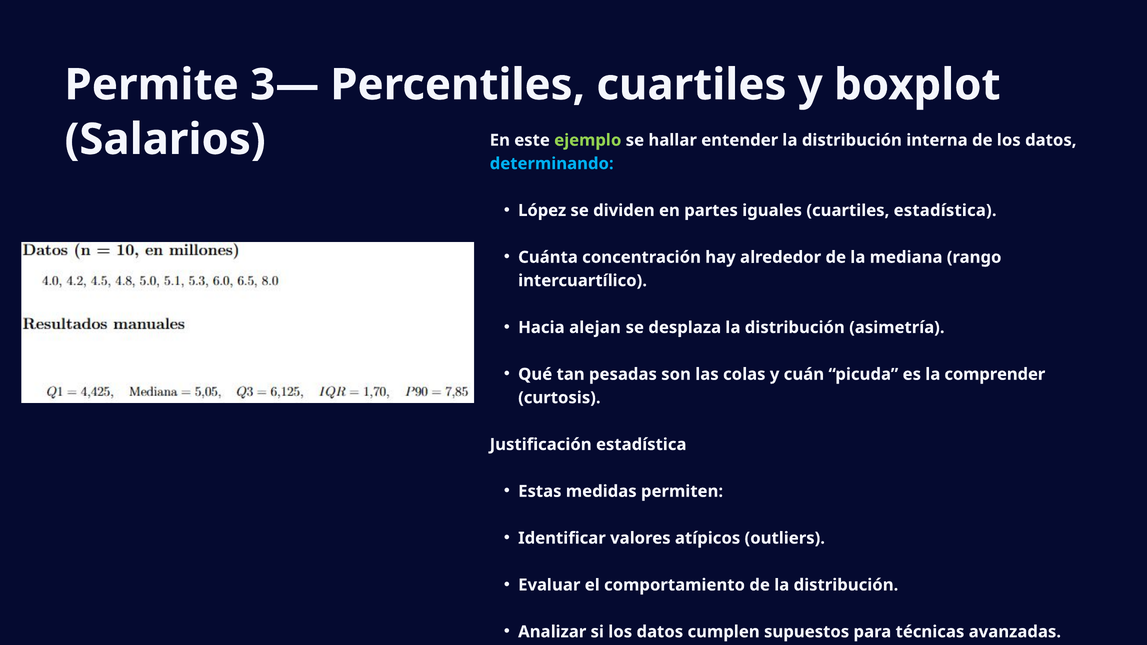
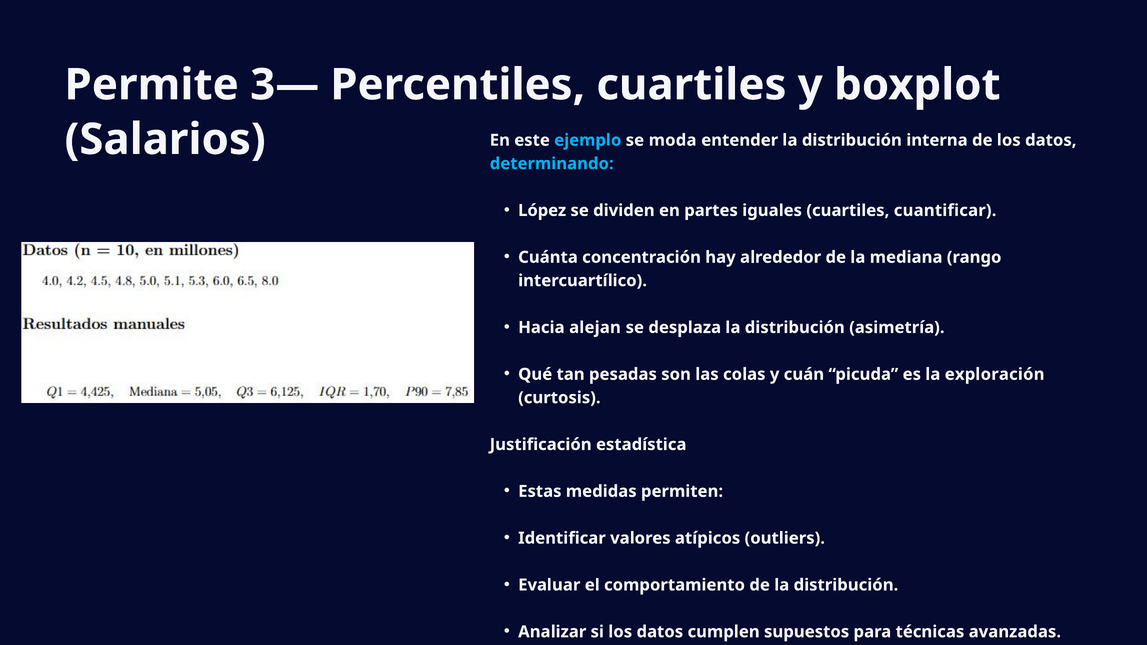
ejemplo colour: light green -> light blue (588, 140)
hallar: hallar -> moda (673, 140)
cuartiles estadística: estadística -> cuantificar (945, 211)
comprender: comprender -> exploración (995, 374)
